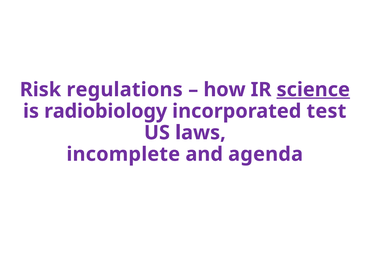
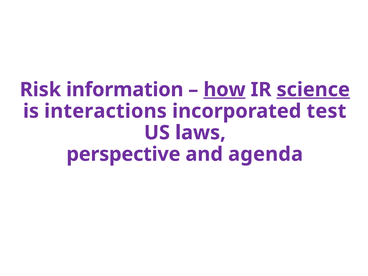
regulations: regulations -> information (125, 90)
how underline: none -> present (225, 90)
radiobiology: radiobiology -> interactions (105, 111)
incomplete: incomplete -> perspective (123, 154)
